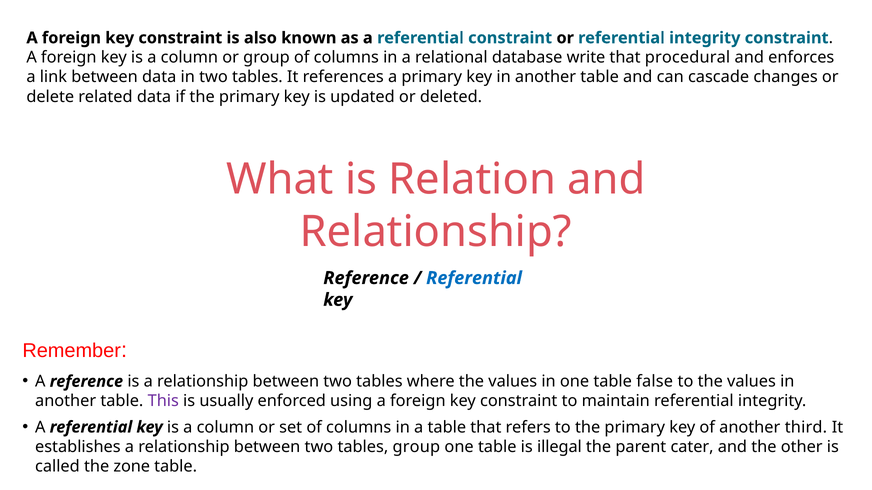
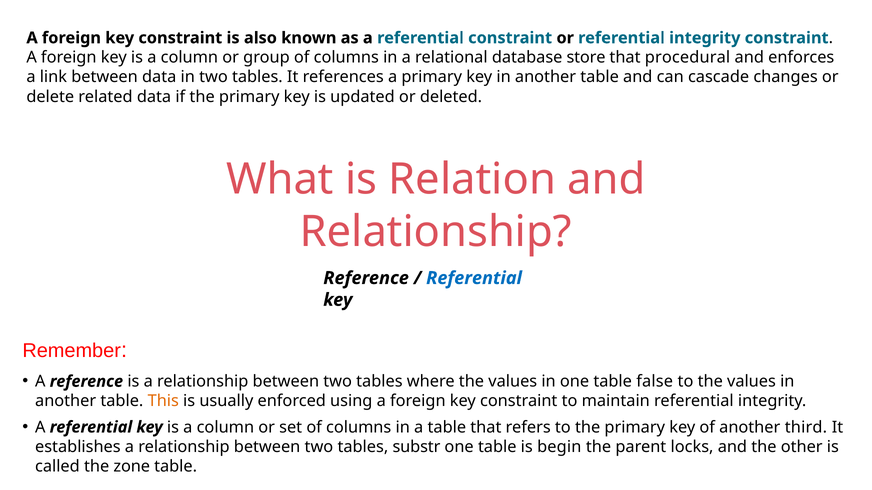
write: write -> store (586, 58)
This colour: purple -> orange (163, 401)
tables group: group -> substr (416, 447)
illegal: illegal -> begin (559, 447)
cater: cater -> locks (692, 447)
